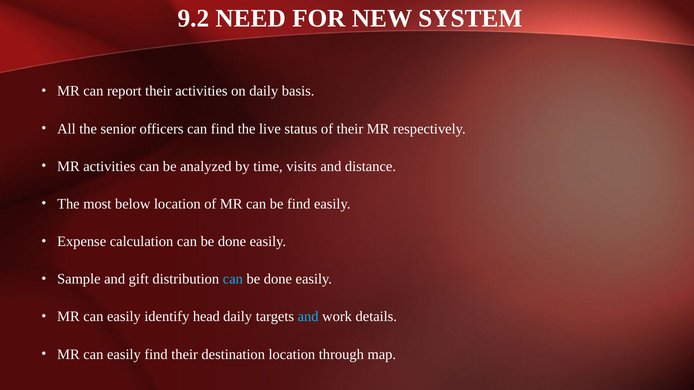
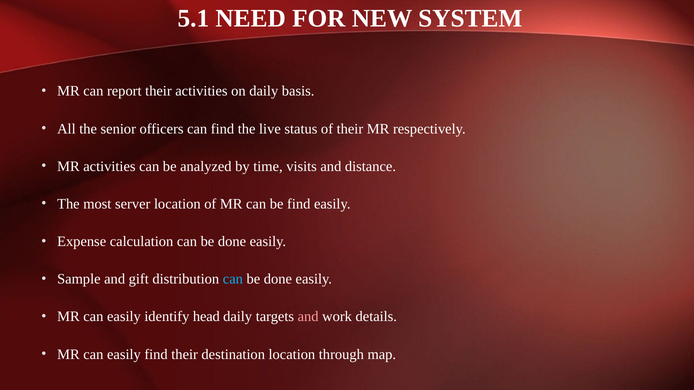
9.2: 9.2 -> 5.1 (193, 18)
below: below -> server (133, 204)
and colour: light blue -> pink (308, 317)
